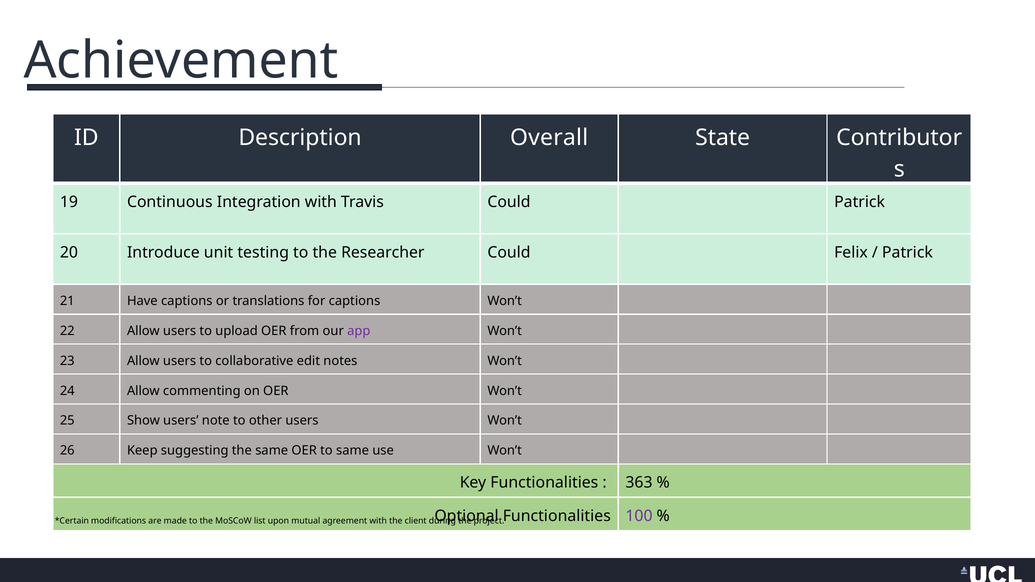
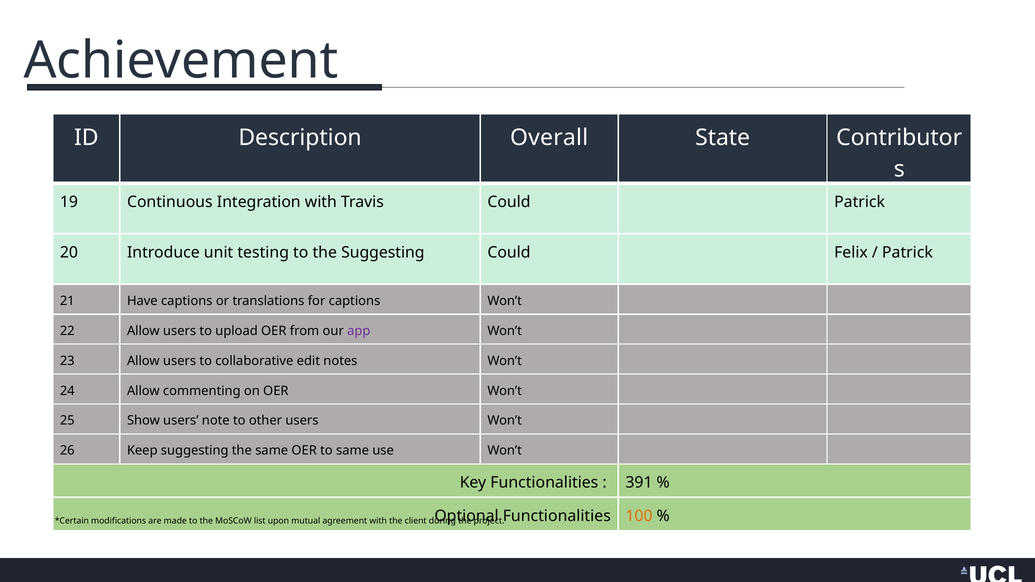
the Researcher: Researcher -> Suggesting (383, 253)
363: 363 -> 391 (639, 483)
100 colour: purple -> orange (639, 516)
